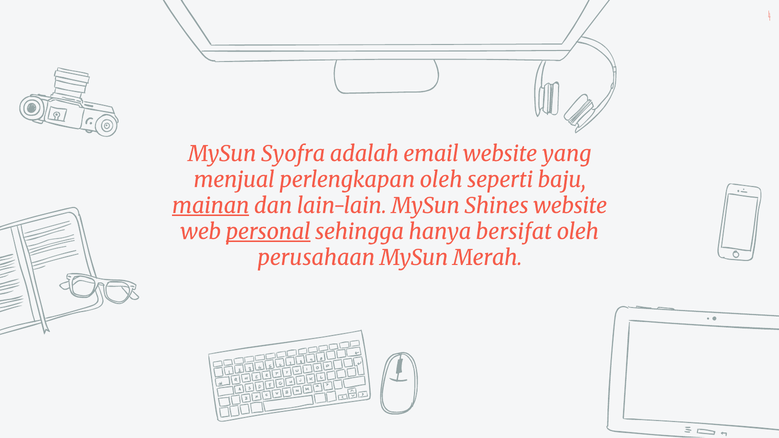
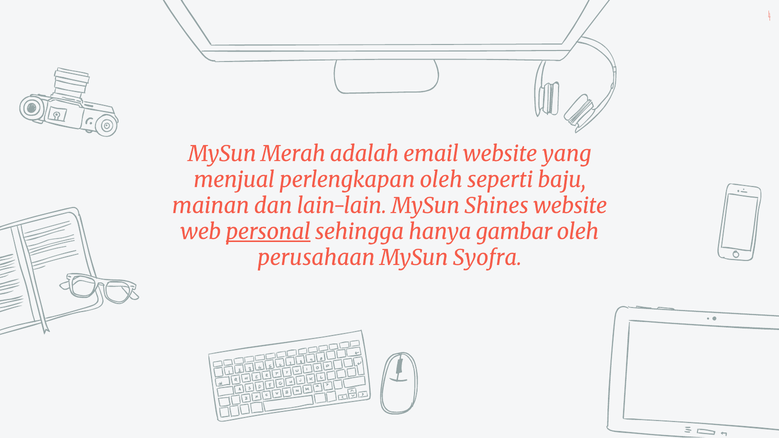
Syofra: Syofra -> Merah (293, 154)
mainan underline: present -> none (211, 206)
bersifat: bersifat -> gambar (514, 232)
Merah: Merah -> Syofra (487, 258)
